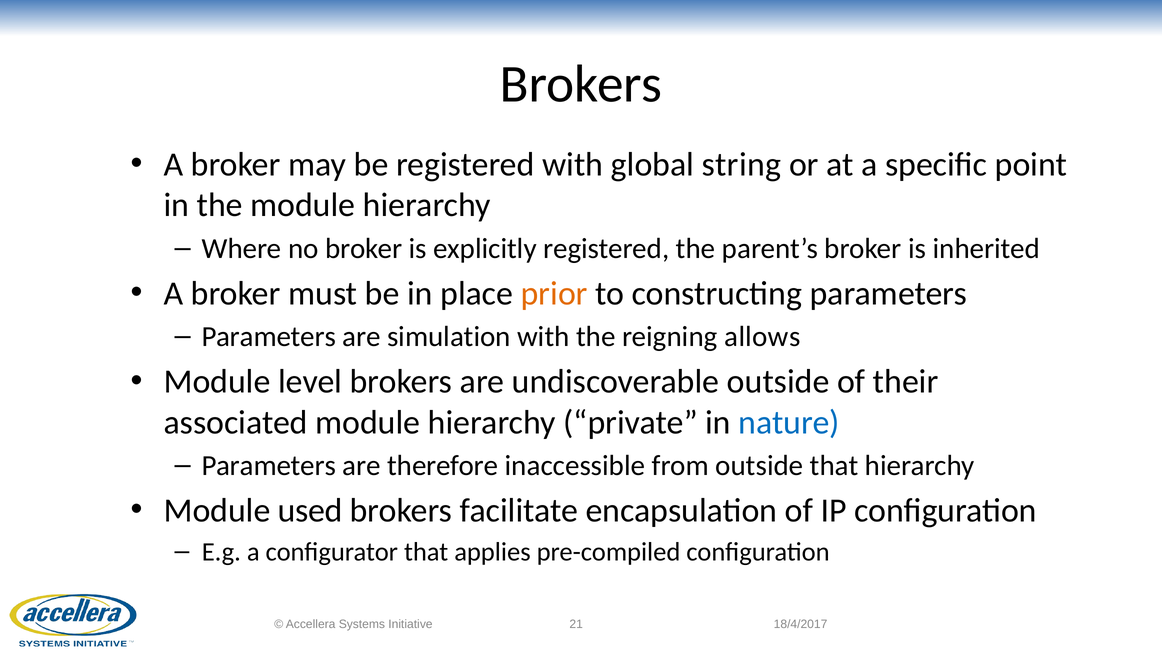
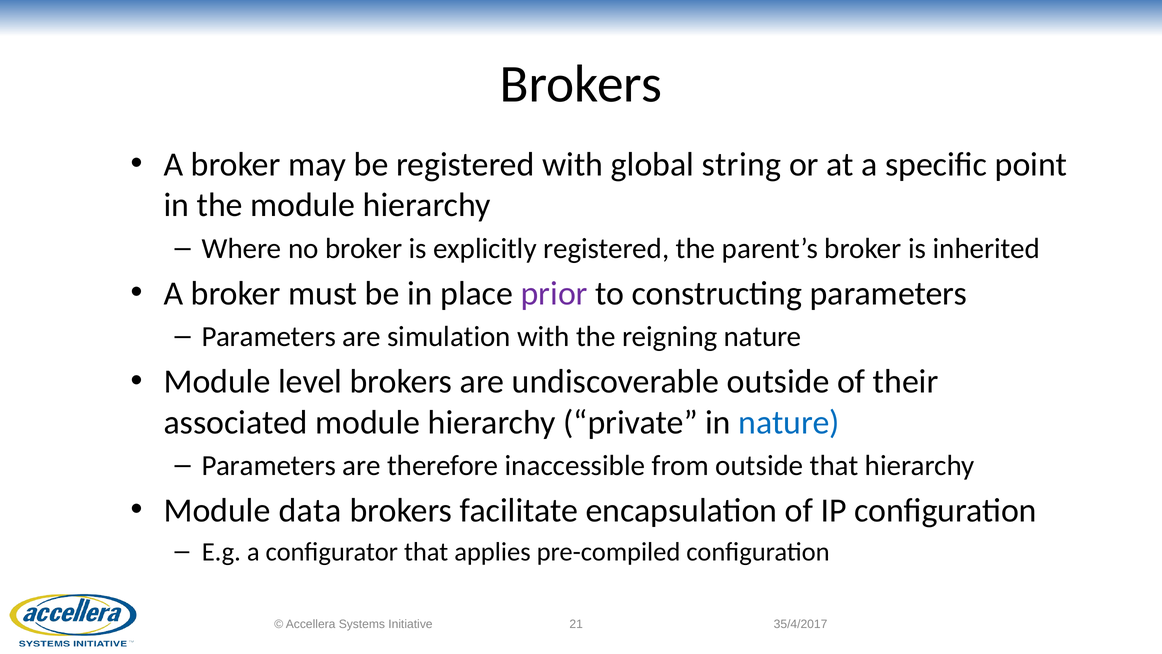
prior colour: orange -> purple (554, 293)
reigning allows: allows -> nature (763, 337)
used: used -> data (310, 510)
18/4/2017: 18/4/2017 -> 35/4/2017 (801, 624)
